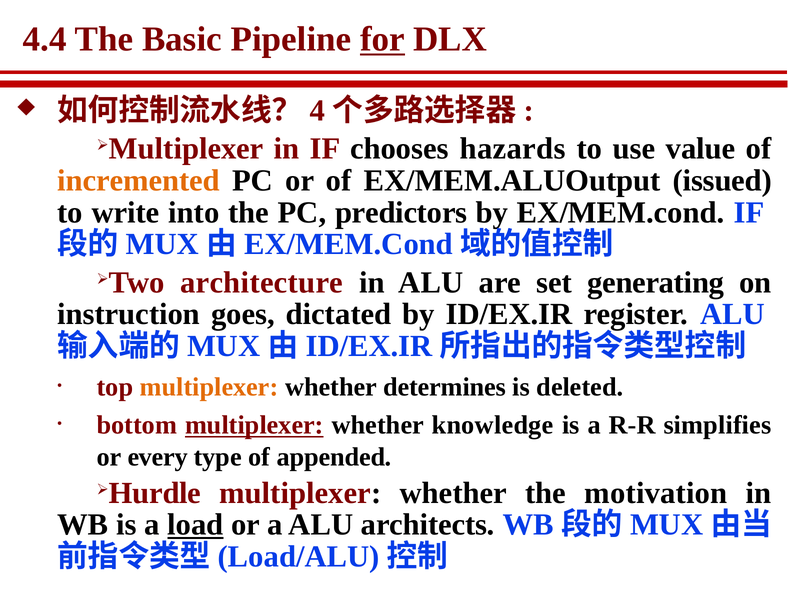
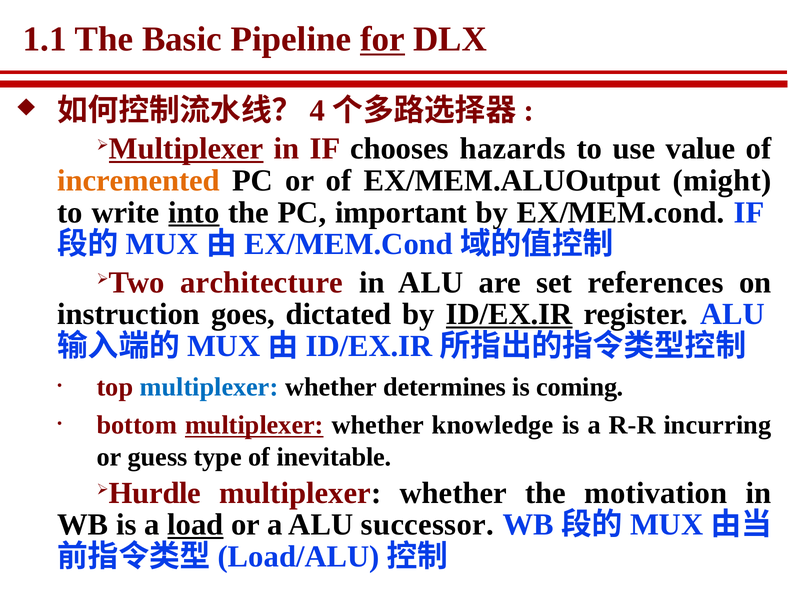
4.4: 4.4 -> 1.1 (45, 39)
Multiplexer underline: none -> present (186, 149)
issued: issued -> might (722, 181)
into underline: none -> present (194, 212)
predictors: predictors -> important (401, 212)
generating: generating -> references (656, 282)
ID/EX.IR underline: none -> present (509, 314)
multiplexer colour: orange -> blue (209, 387)
deleted: deleted -> coming (580, 387)
simplifies: simplifies -> incurring (717, 425)
every: every -> guess (158, 457)
appended: appended -> inevitable (334, 457)
architects: architects -> successor (427, 525)
